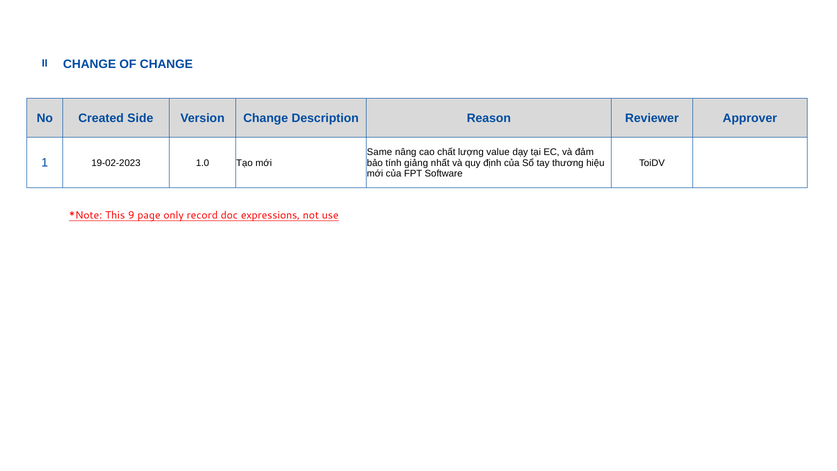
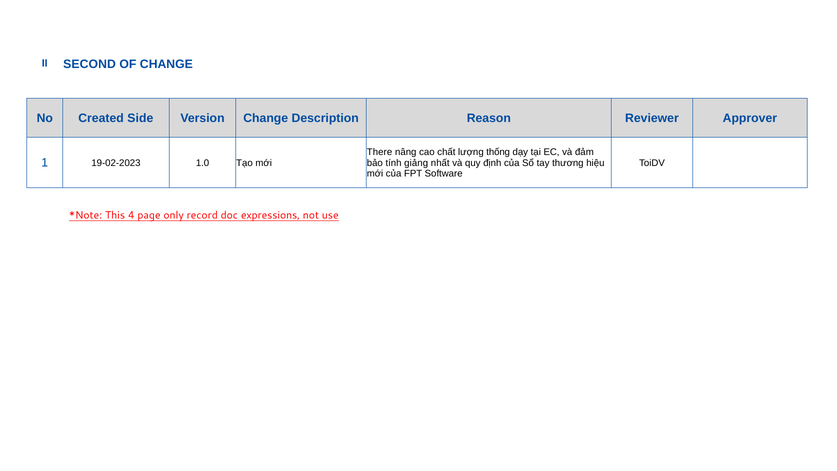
II CHANGE: CHANGE -> SECOND (90, 64)
Same: Same -> There (380, 152)
value: value -> thống (498, 152)
9: 9 -> 4 (131, 215)
